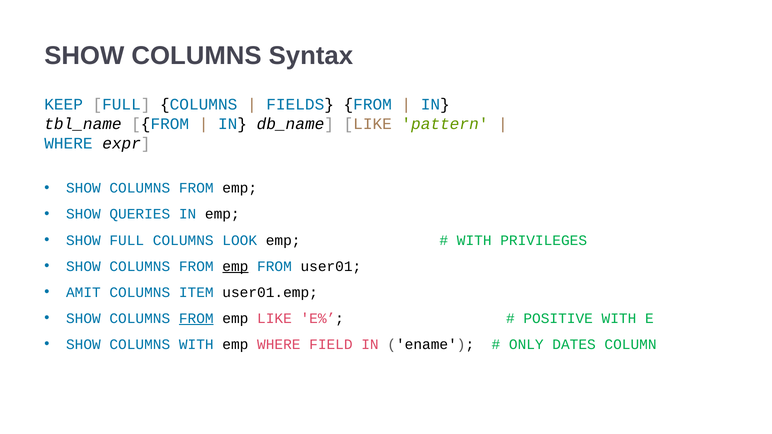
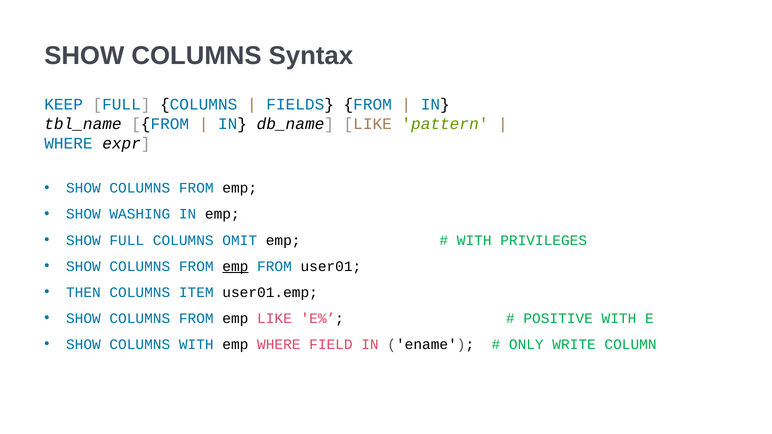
QUERIES: QUERIES -> WASHING (140, 214)
LOOK: LOOK -> OMIT (240, 240)
AMIT: AMIT -> THEN (83, 292)
FROM underline: present -> none (196, 319)
DATES: DATES -> WRITE (574, 345)
